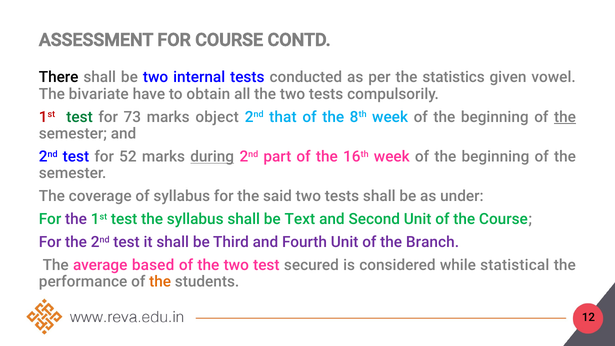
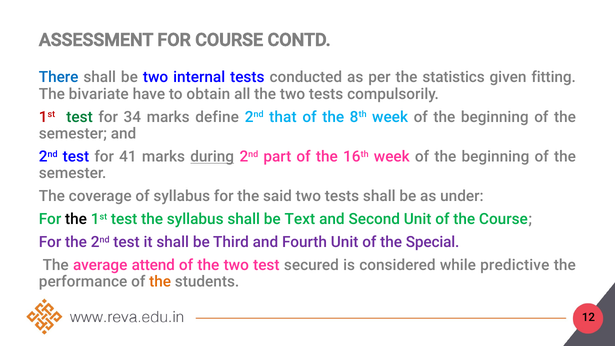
There colour: black -> blue (59, 77)
vowel: vowel -> fitting (554, 77)
73: 73 -> 34 (132, 117)
object: object -> define (217, 117)
the underline: present -> none (565, 117)
52: 52 -> 41 (128, 157)
the colour: purple -> black (76, 219)
Branch: Branch -> Special (433, 242)
based: based -> attend (153, 265)
statistical: statistical -> predictive (515, 265)
